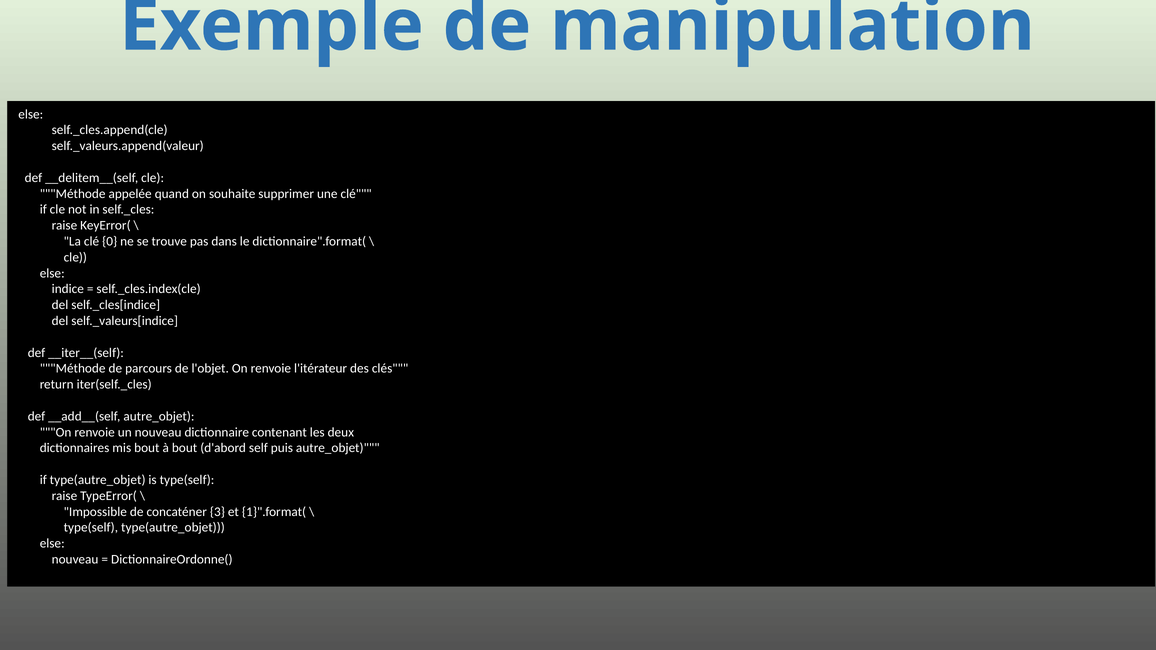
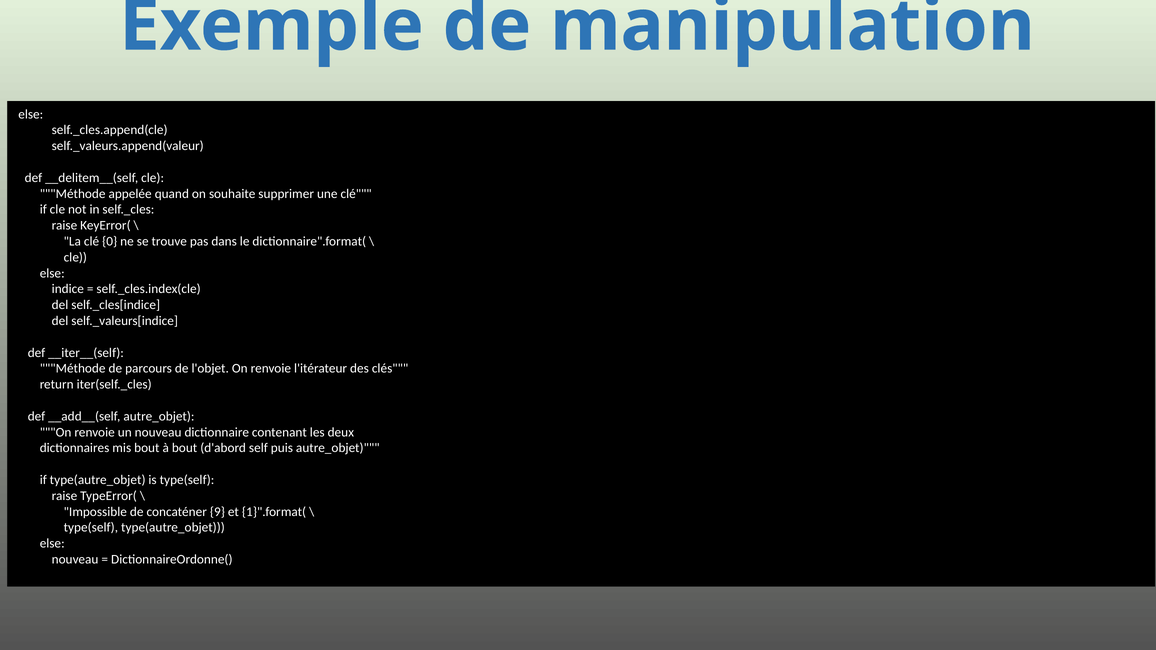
3: 3 -> 9 (217, 512)
